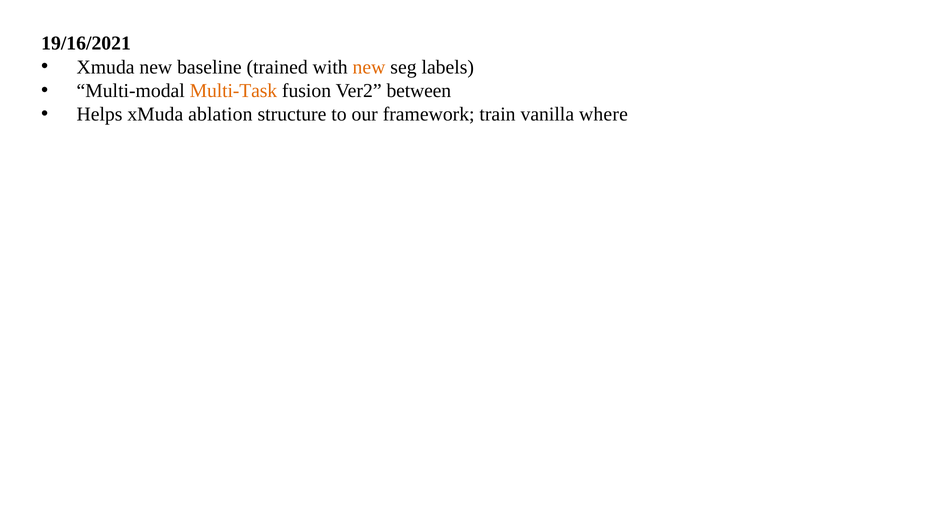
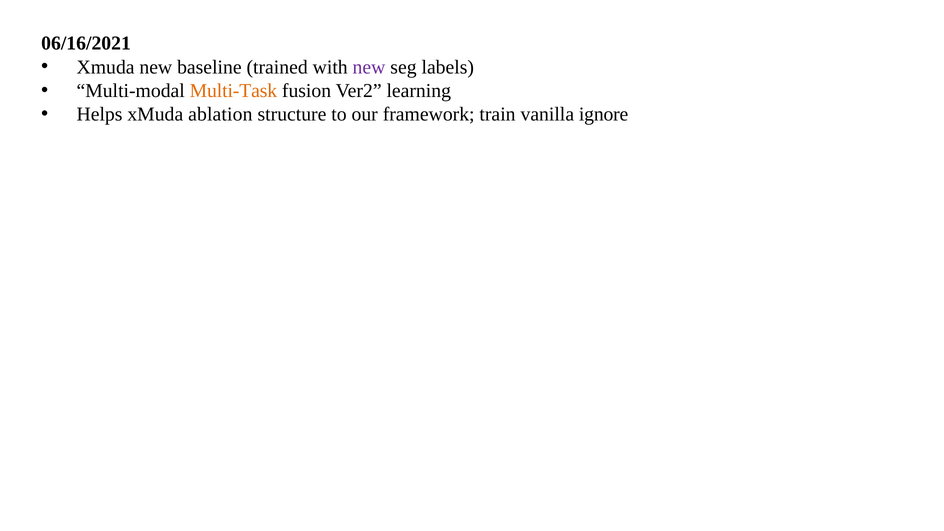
19/16/2021: 19/16/2021 -> 06/16/2021 (86, 43)
new colour: orange -> purple (369, 67)
between: between -> learning (419, 91)
where: where -> ignore (604, 114)
